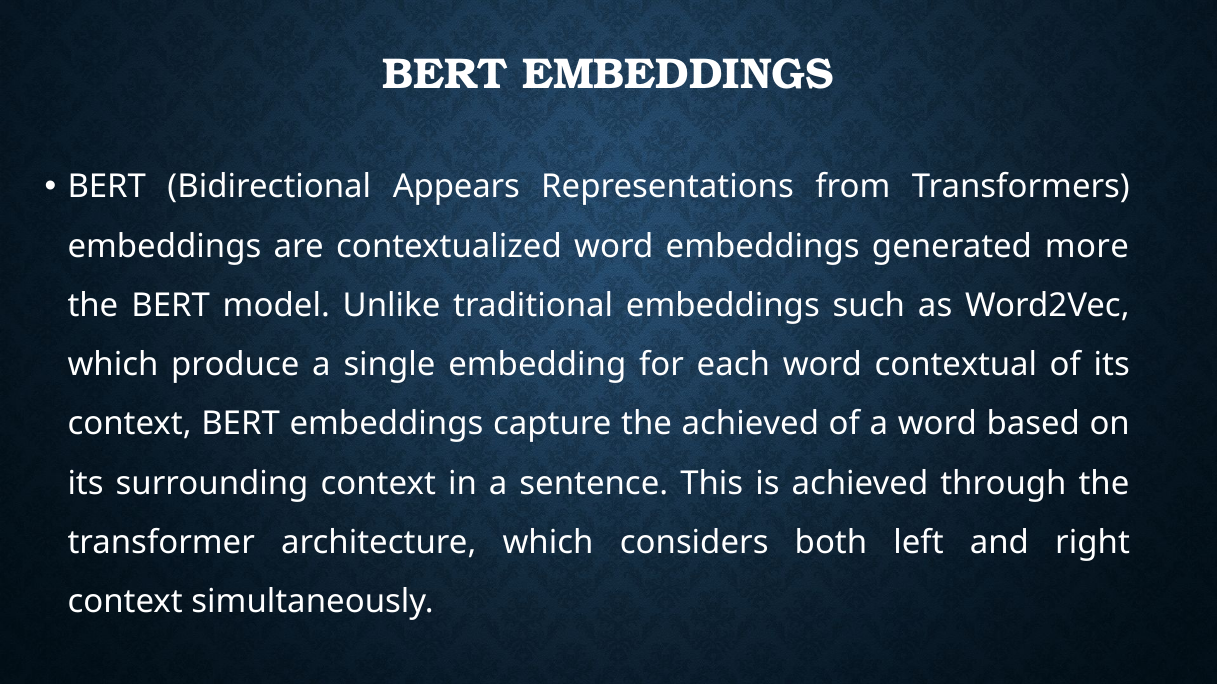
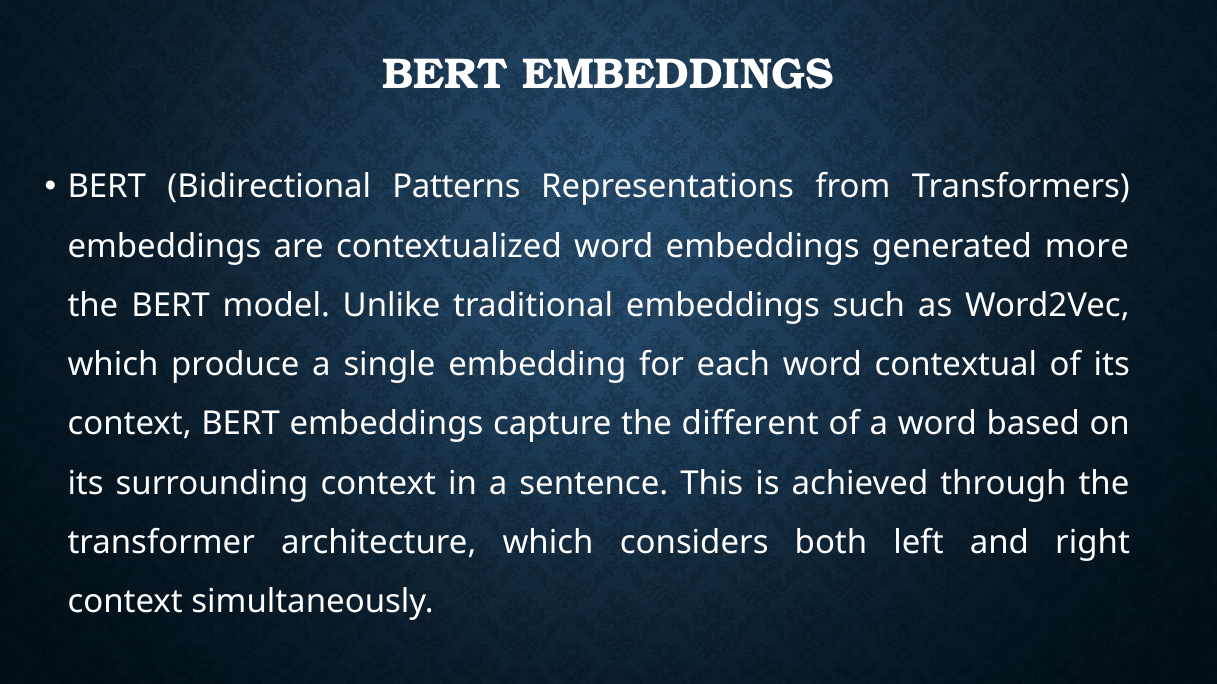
Appears: Appears -> Patterns (456, 187)
the achieved: achieved -> different (750, 424)
